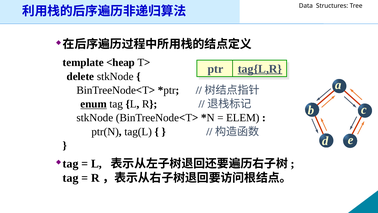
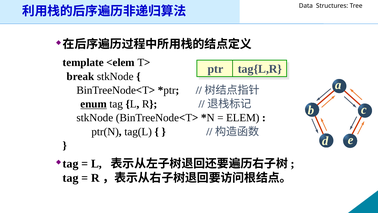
<heap: <heap -> <elem (121, 62)
tag{L,R underline: present -> none (260, 69)
delete: delete -> break (80, 76)
